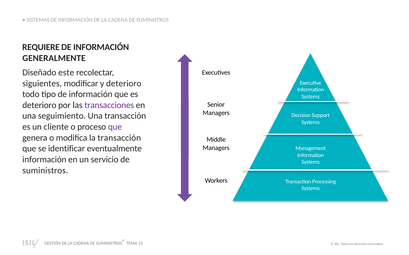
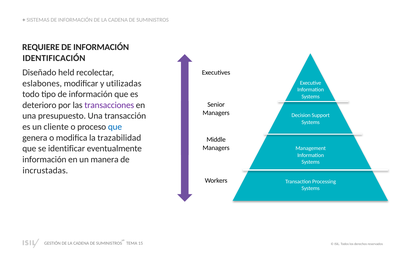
GENERALMENTE: GENERALMENTE -> IDENTIFICACIÓN (54, 58)
este: este -> held (66, 73)
siguientes: siguientes -> eslabones (42, 84)
y deterioro: deterioro -> utilizadas (124, 84)
seguimiento: seguimiento -> presupuesto (62, 116)
que colour: purple -> blue (115, 127)
la transacción: transacción -> trazabilidad (119, 138)
servicio: servicio -> manera (105, 160)
suministros: suministros -> incrustadas (45, 171)
